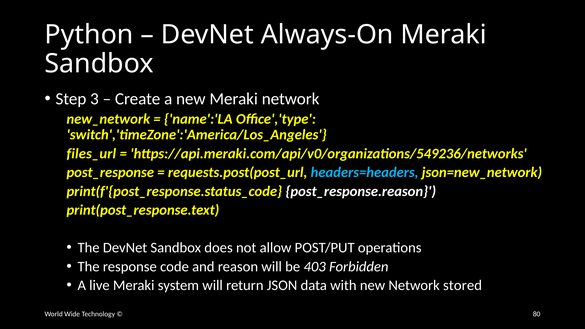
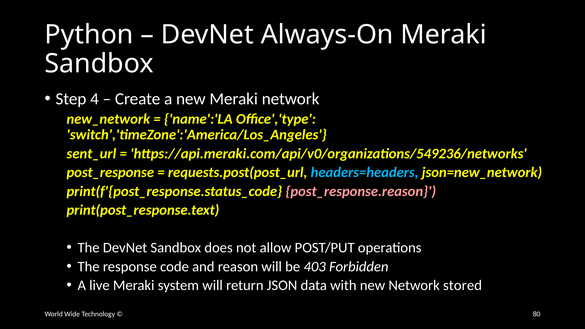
3: 3 -> 4 (94, 99)
files_url: files_url -> sent_url (91, 154)
post_response.reason colour: white -> pink (361, 191)
